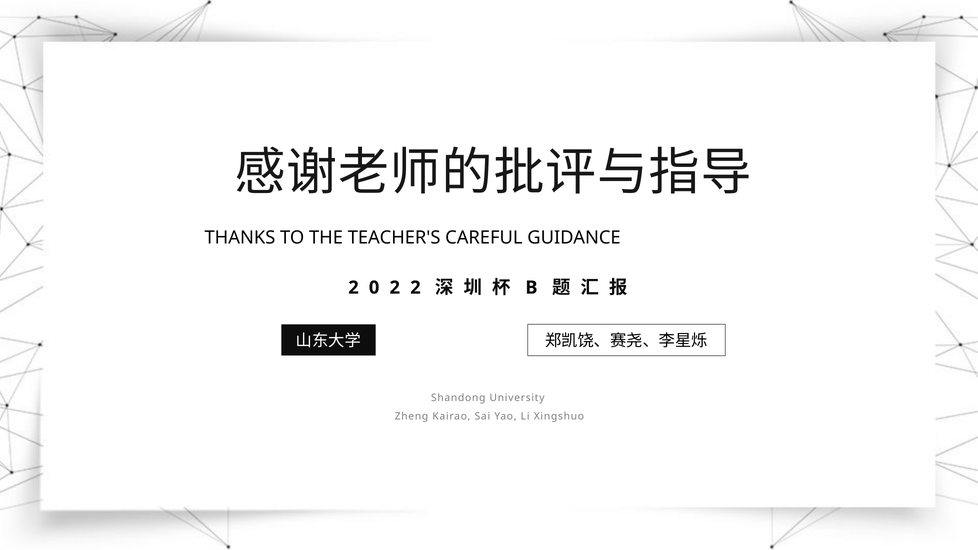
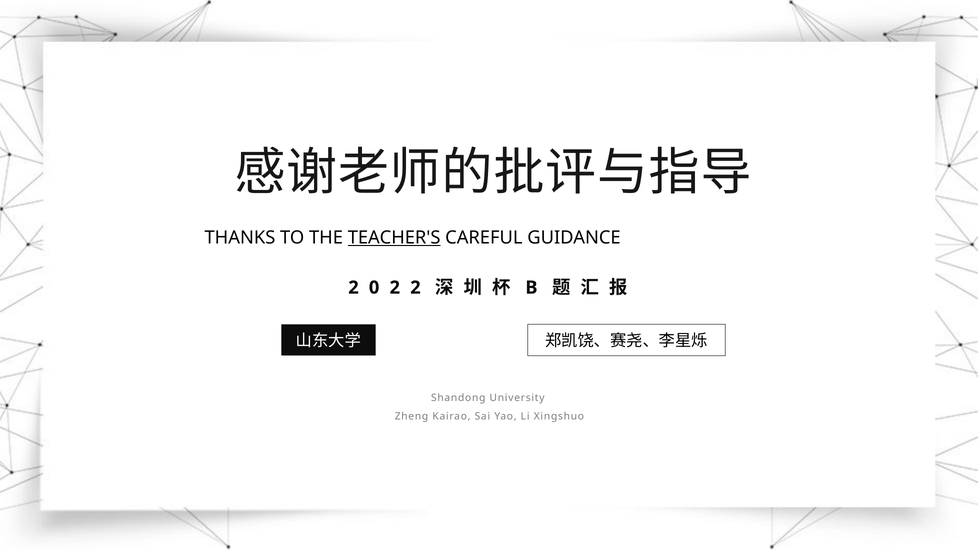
TEACHER'S underline: none -> present (394, 238)
